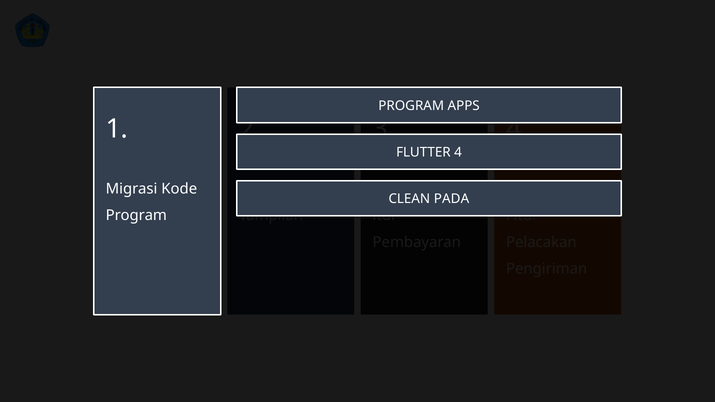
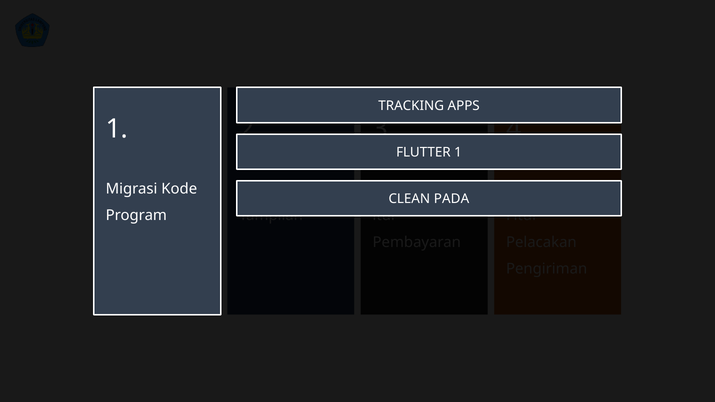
PROGRAM: PROGRAM -> TRACKING (411, 106)
FLUTTER 4: 4 -> 1 (458, 153)
